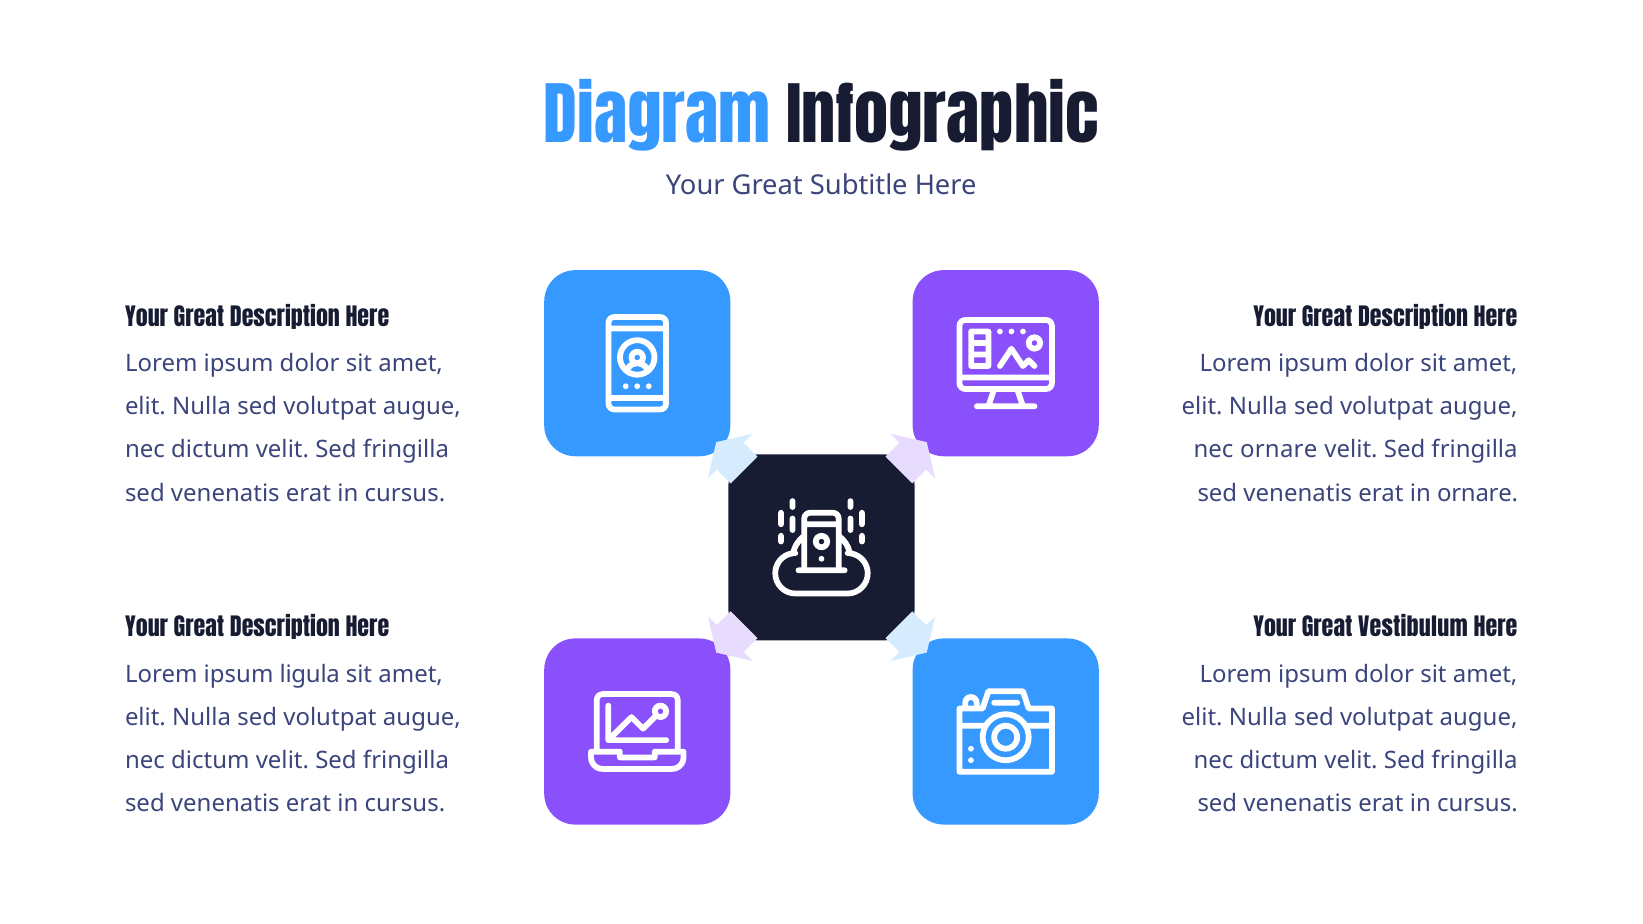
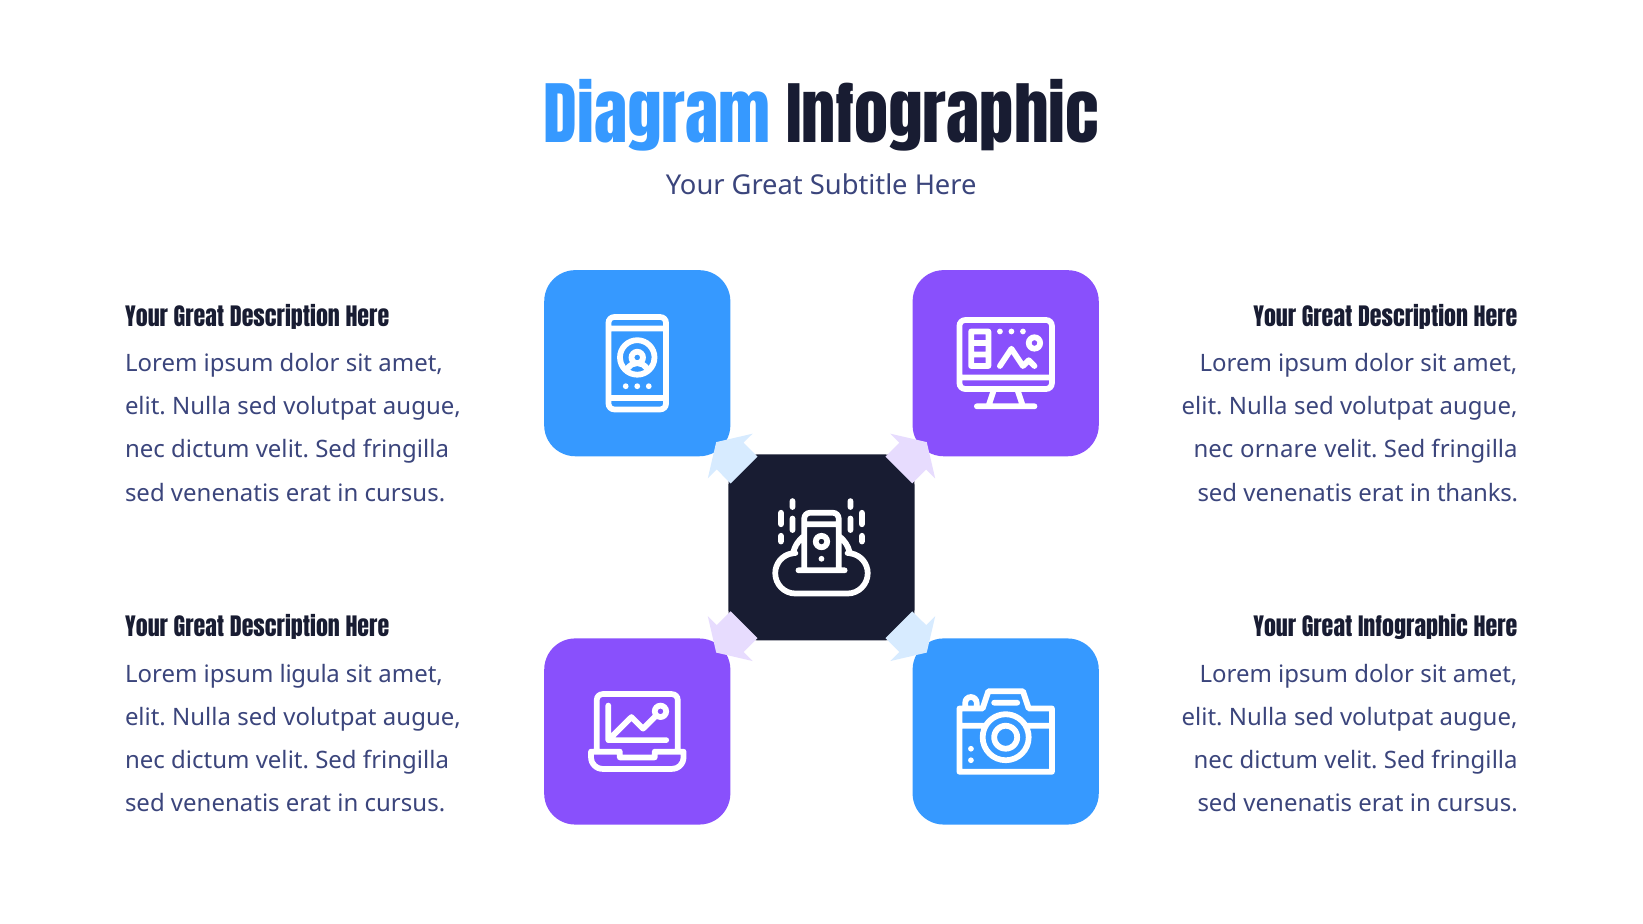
in ornare: ornare -> thanks (1478, 493)
Great Vestibulum: Vestibulum -> Infographic (1413, 629)
